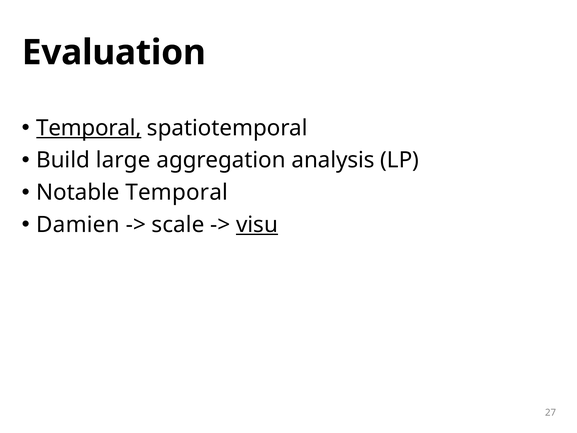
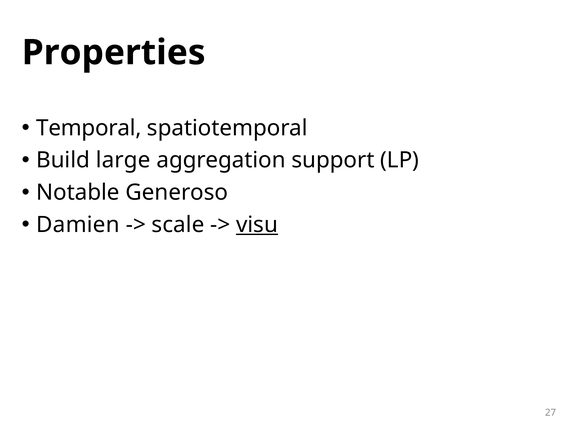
Evaluation: Evaluation -> Properties (114, 53)
Temporal underline: present -> none (89, 128)
analysis: analysis -> support (333, 160)
Notable Temporal: Temporal -> Generoso (177, 192)
